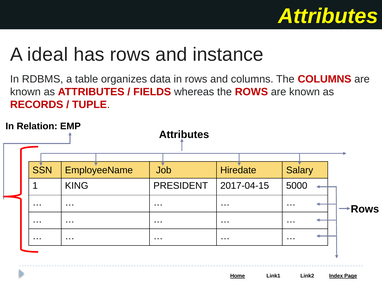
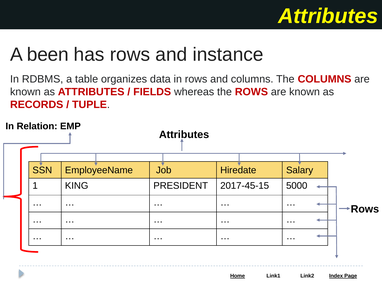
ideal: ideal -> been (48, 55)
2017-04-15: 2017-04-15 -> 2017-45-15 (245, 185)
